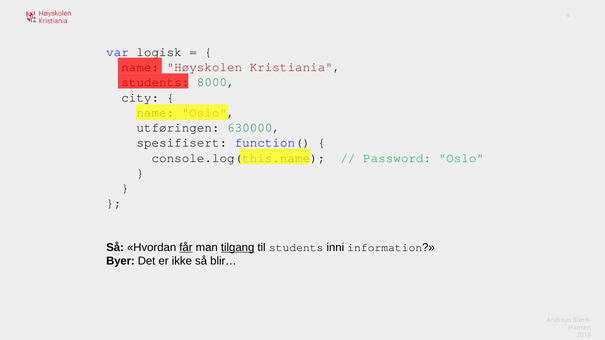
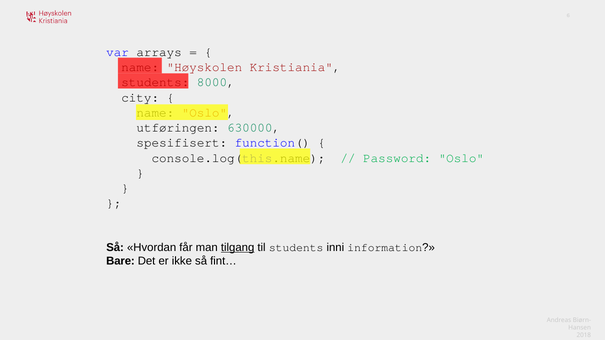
logisk: logisk -> arrays (159, 52)
får underline: present -> none (186, 248)
Byer: Byer -> Bare (120, 261)
blir…: blir… -> fint… (223, 261)
